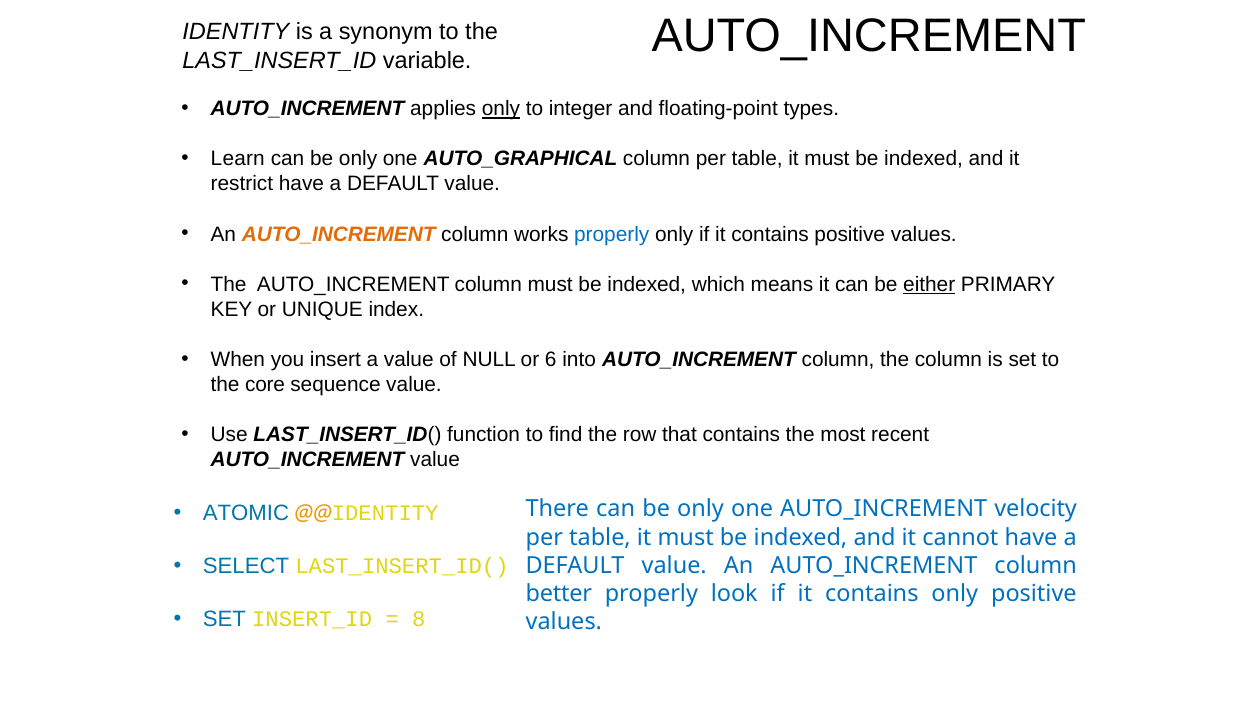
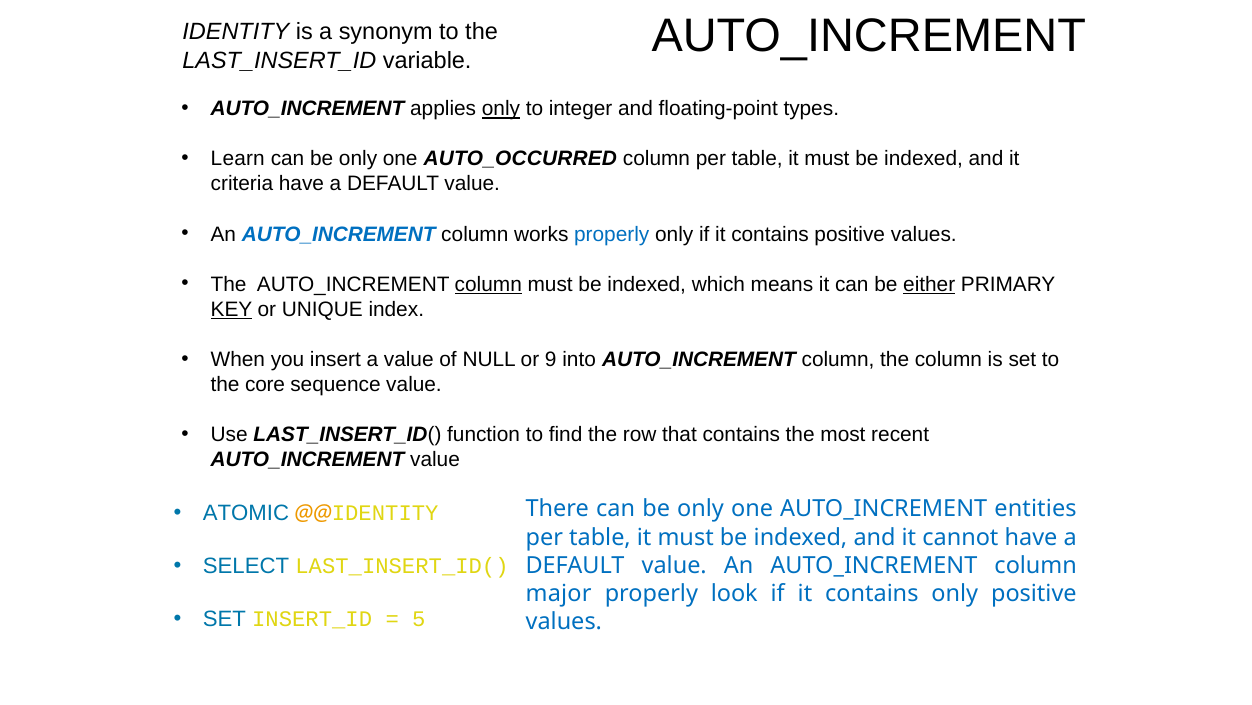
AUTO_GRAPHICAL: AUTO_GRAPHICAL -> AUTO_OCCURRED (520, 159)
restrict: restrict -> criteria (242, 184)
AUTO_INCREMENT colour: orange -> blue (339, 234)
column underline: none -> present (488, 284)
KEY underline: none -> present (232, 309)
6: 6 -> 9 (551, 359)
velocity: velocity -> entities (1036, 509)
better: better -> major (559, 593)
8: 8 -> 5 (419, 619)
